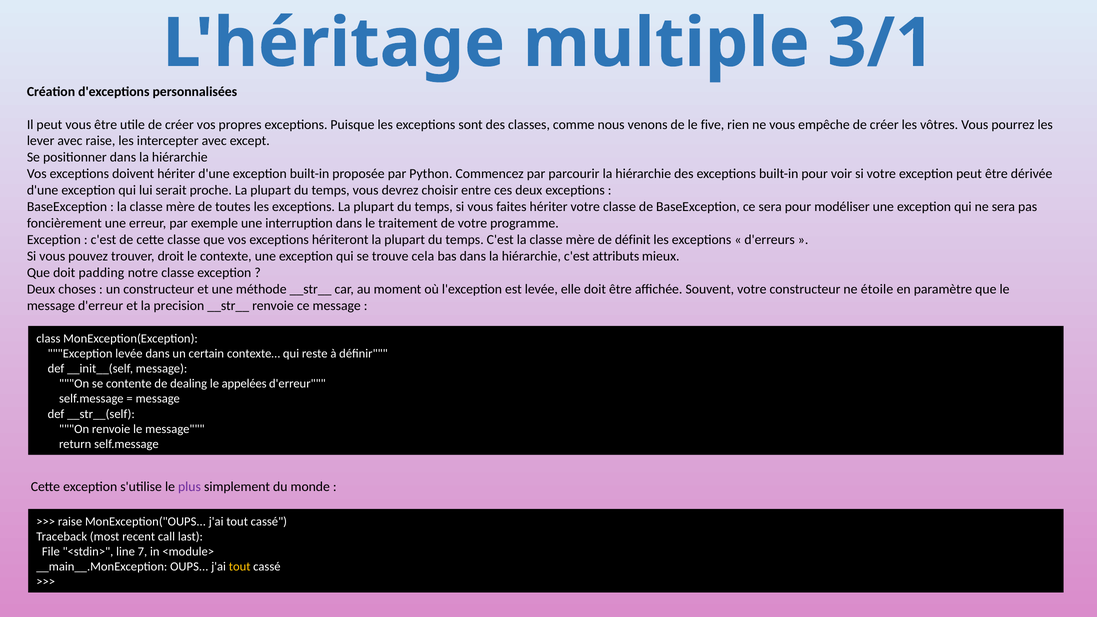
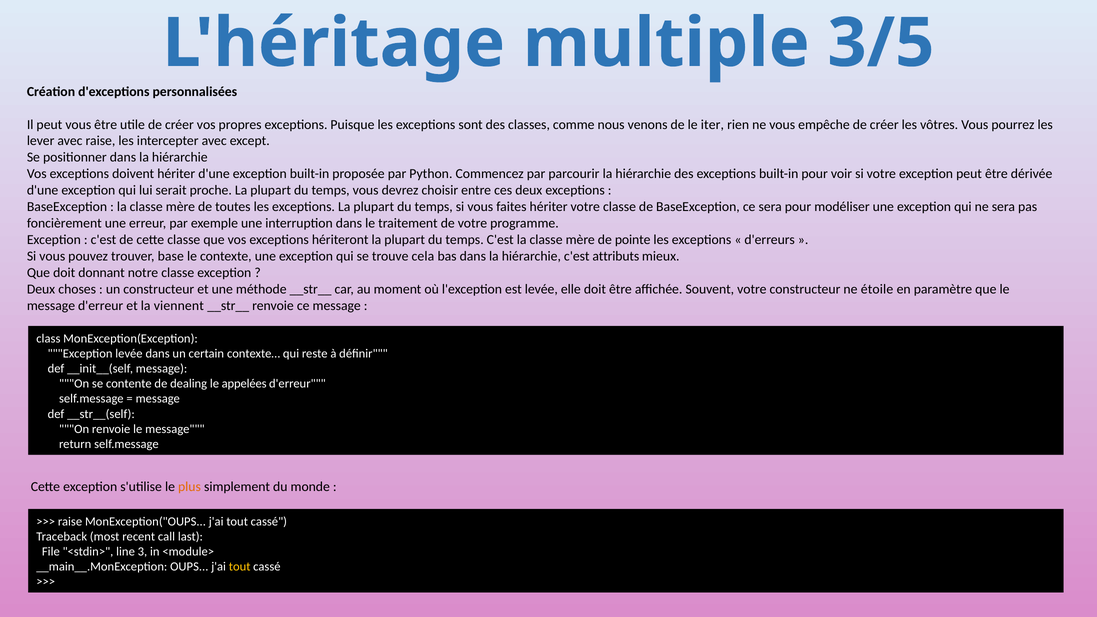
3/1: 3/1 -> 3/5 (881, 43)
five: five -> iter (712, 125)
définit: définit -> pointe (633, 240)
droit: droit -> base (171, 256)
padding: padding -> donnant (102, 273)
precision: precision -> viennent (179, 306)
plus colour: purple -> orange (189, 487)
7: 7 -> 3 (142, 552)
